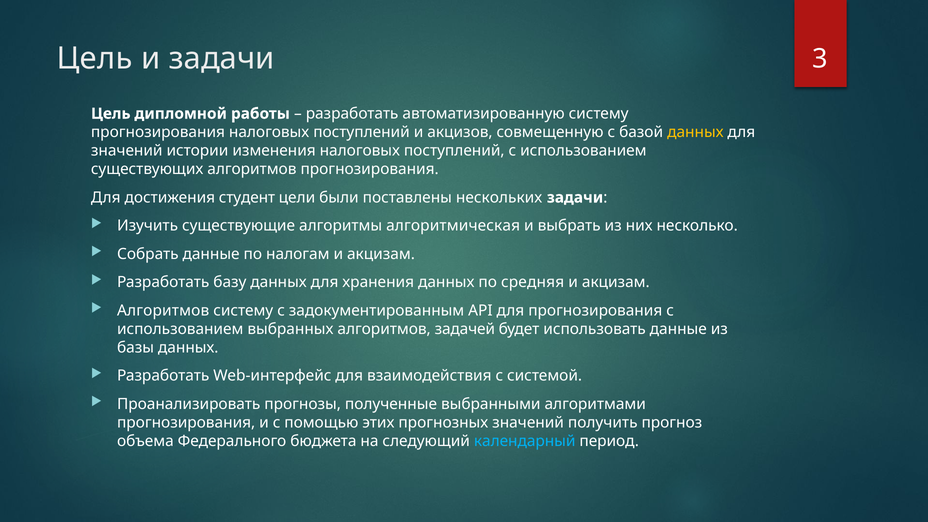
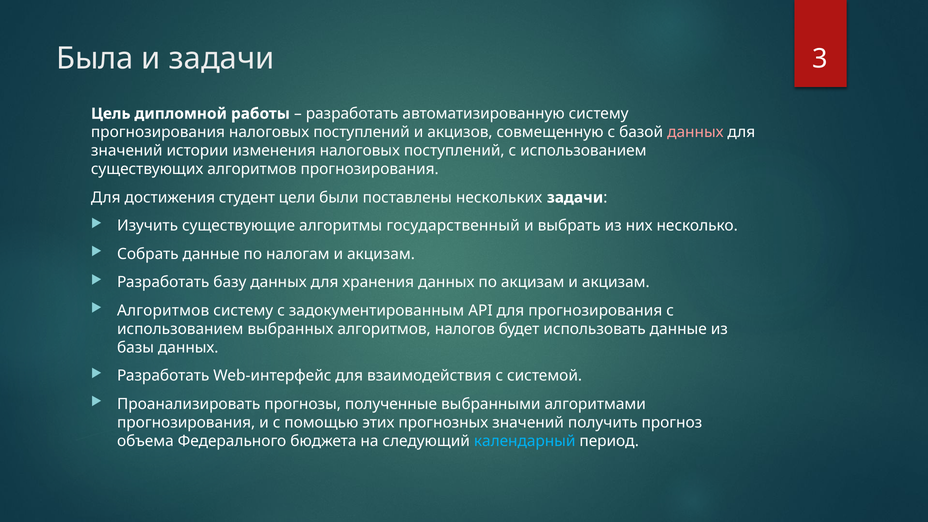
Цель: Цель -> Была (95, 59)
данных colour: yellow -> pink (695, 132)
алгоритмическая: алгоритмическая -> государственный (453, 226)
по средняя: средняя -> акцизам (533, 282)
задачей: задачей -> налогов (465, 329)
